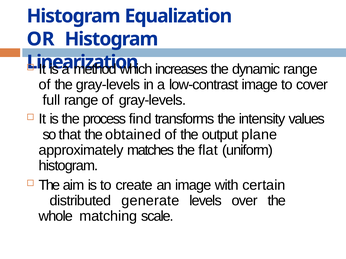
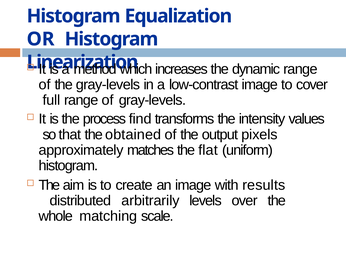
plane: plane -> pixels (259, 135)
certain: certain -> results (264, 185)
generate: generate -> arbitrarily (151, 201)
